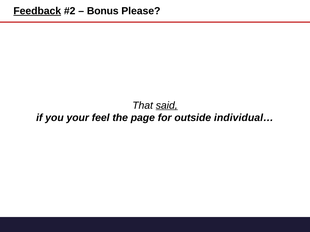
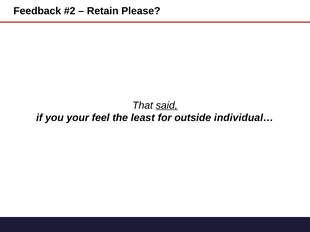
Feedback underline: present -> none (37, 11)
Bonus: Bonus -> Retain (103, 11)
page: page -> least (143, 118)
